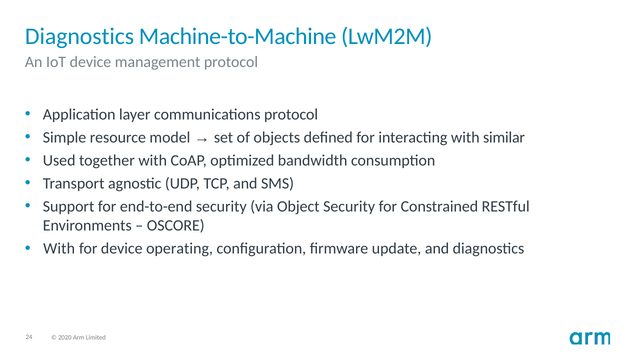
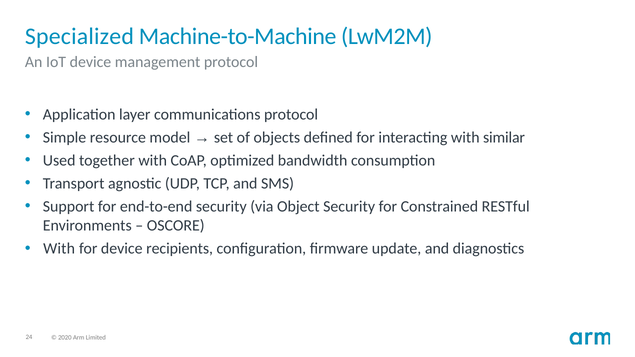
Diagnostics: Diagnostics -> Specialized (79, 36)
operating: operating -> recipients (180, 249)
